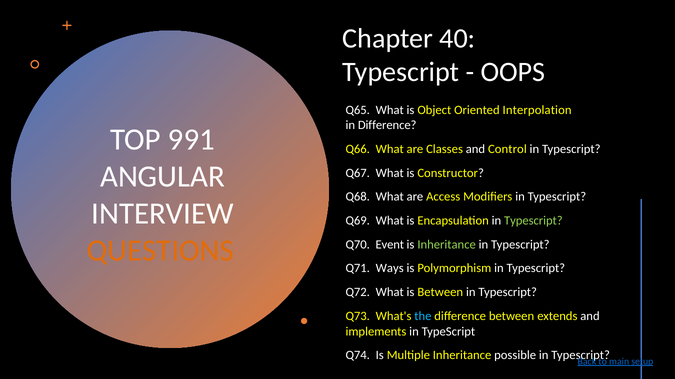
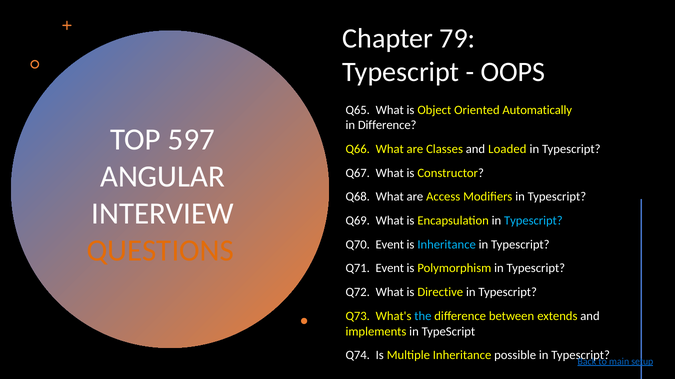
40: 40 -> 79 (457, 38)
Interpolation: Interpolation -> Automatically (537, 110)
991: 991 -> 597 (191, 140)
Control: Control -> Loaded (507, 149)
Typescript colour: light green -> light blue (533, 221)
Inheritance colour: light green -> light blue (447, 245)
Q71 Ways: Ways -> Event (390, 269)
is Between: Between -> Directive (440, 293)
